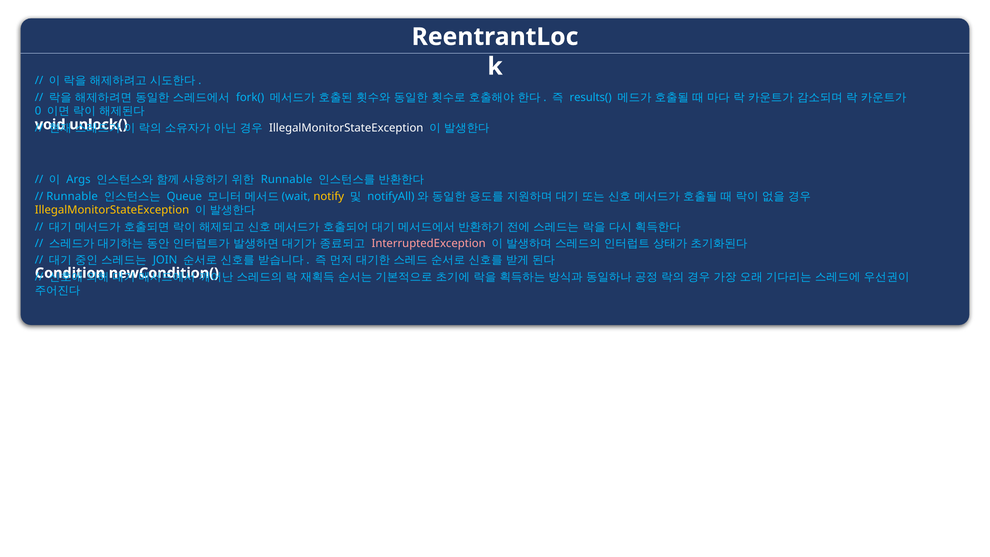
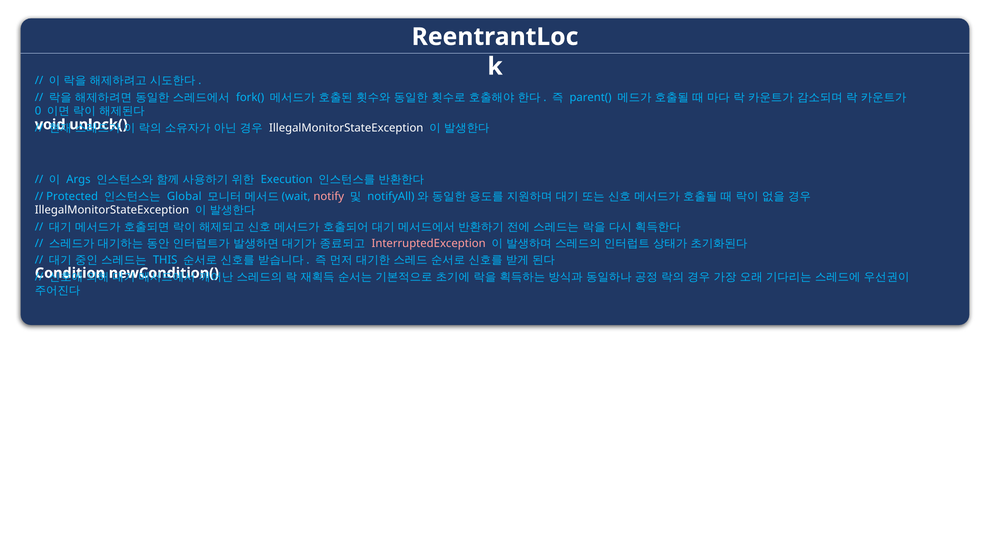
results(: results( -> parent( (591, 97)
Runnable: Runnable -> Execution (287, 180)
Runnable: Runnable -> Protected (72, 196)
Queue: Queue -> Global (184, 196)
notify colour: yellow -> pink (329, 196)
IllegalMonitorStateException colour: yellow -> white (112, 210)
JOIN: JOIN -> THIS (165, 260)
